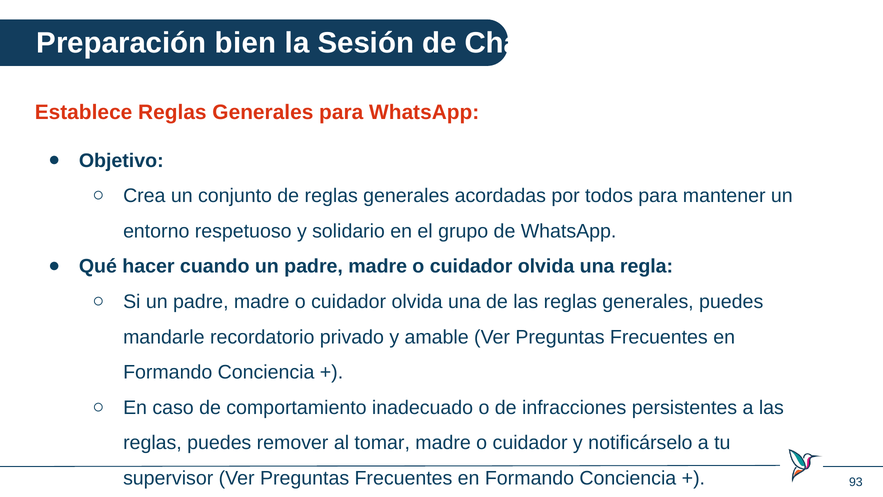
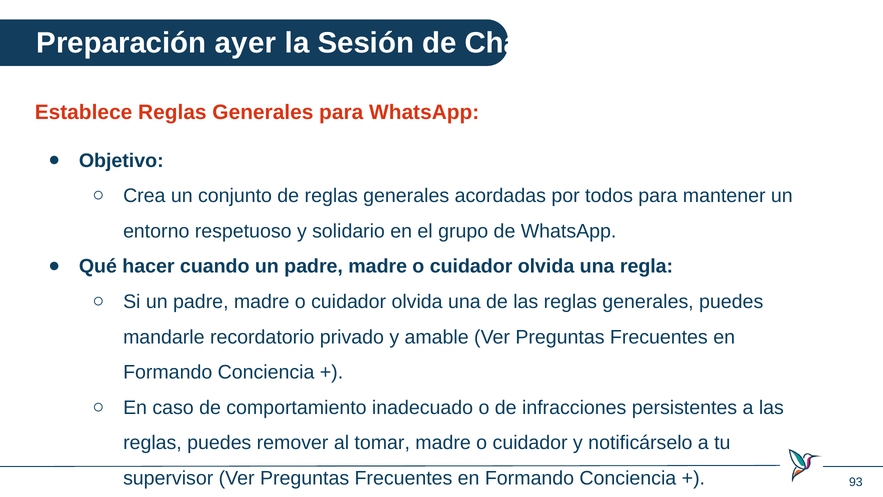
bien: bien -> ayer (245, 43)
